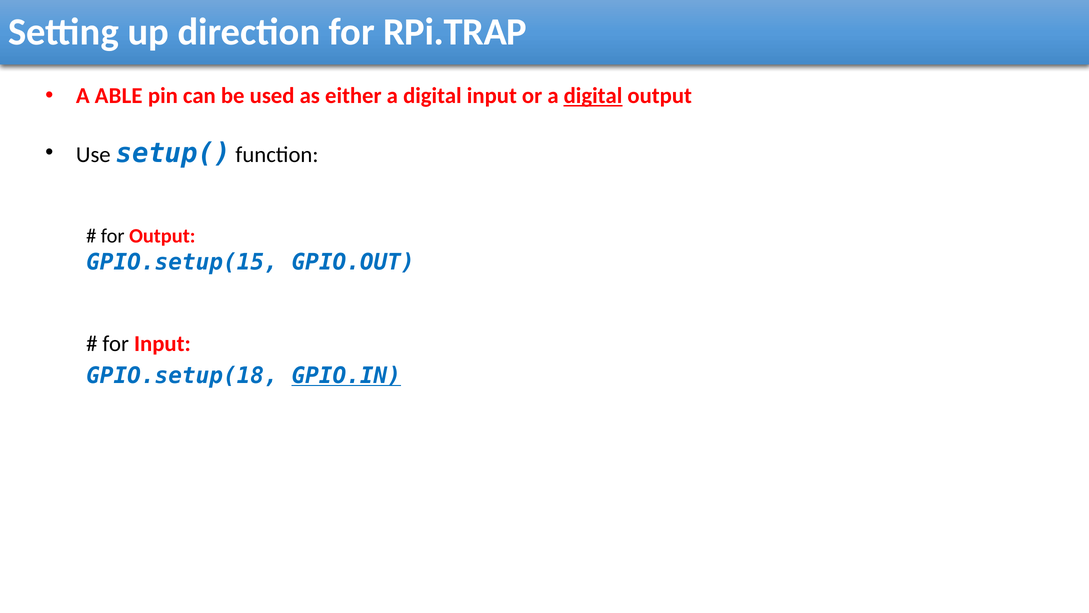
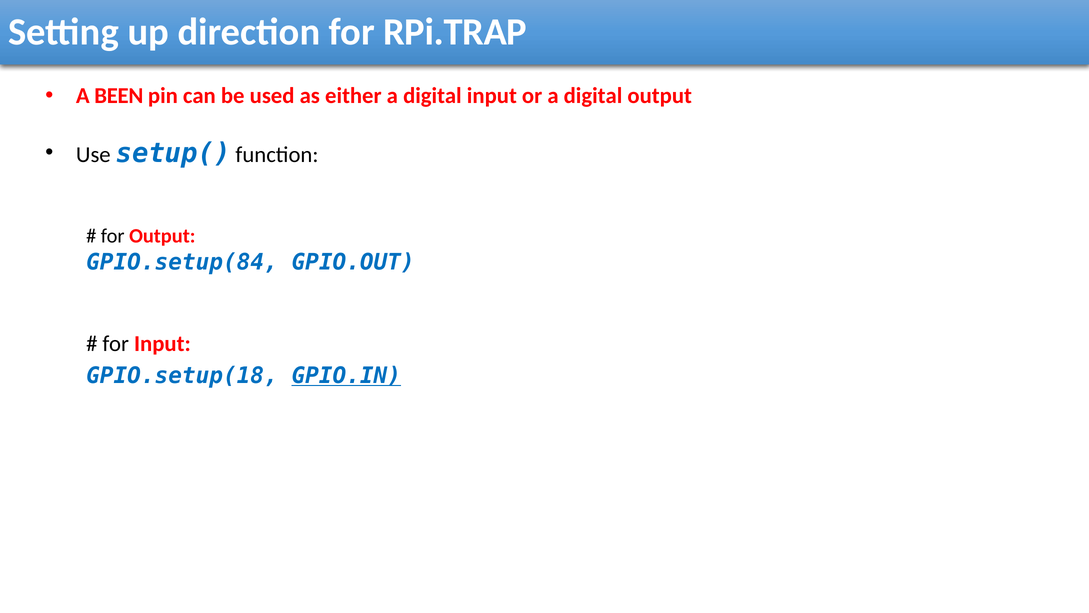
ABLE: ABLE -> BEEN (119, 96)
digital underline: present -> none (593, 96)
GPIO.setup(15: GPIO.setup(15 -> GPIO.setup(84 (182, 262)
